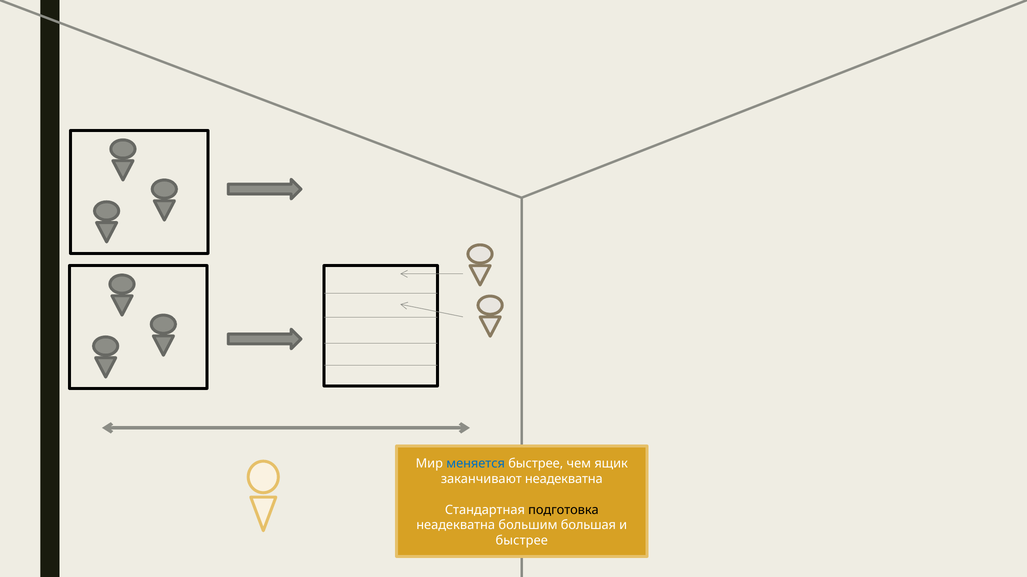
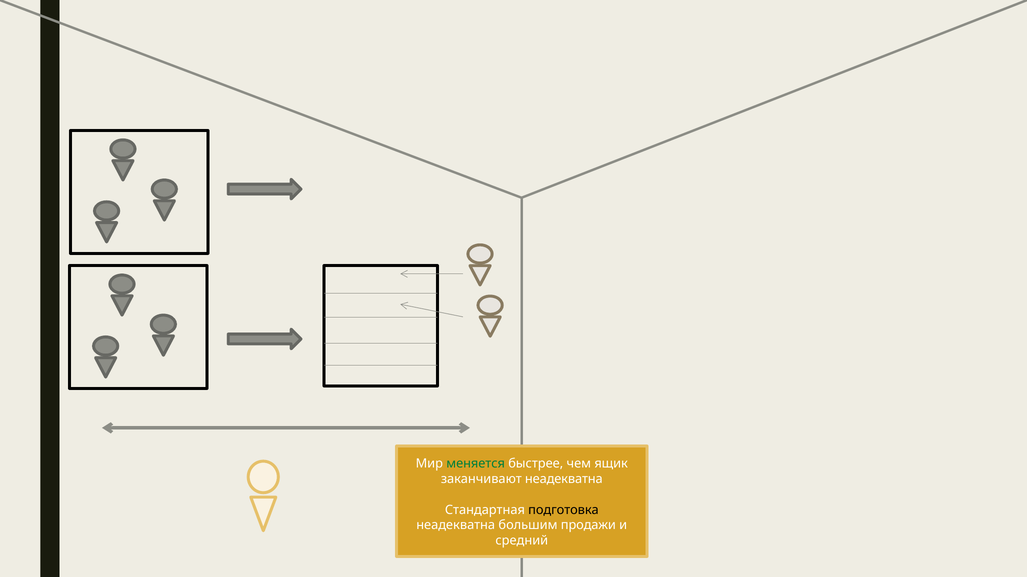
меняется colour: blue -> green (476, 464)
большая: большая -> продажи (588, 526)
быстрее: быстрее -> средний (522, 541)
